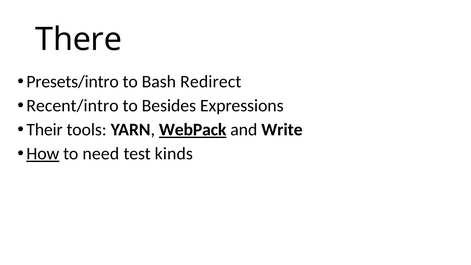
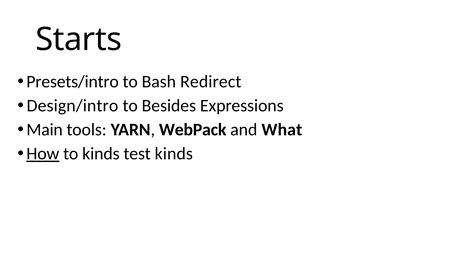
There: There -> Starts (79, 40)
Recent/intro: Recent/intro -> Design/intro (72, 106)
Their: Their -> Main (45, 130)
WebPack underline: present -> none (193, 130)
Write: Write -> What (282, 130)
to need: need -> kinds (101, 154)
